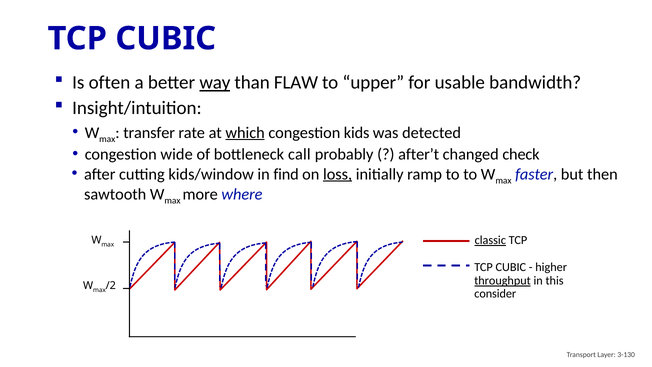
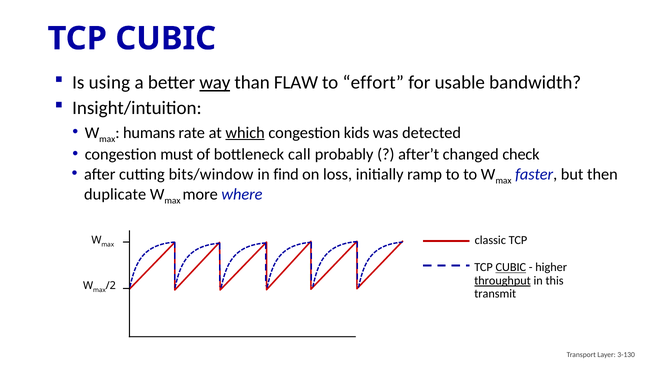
often: often -> using (109, 83)
upper: upper -> effort (373, 83)
transfer: transfer -> humans (149, 133)
wide: wide -> must (177, 154)
kids/window: kids/window -> bits/window (211, 174)
loss underline: present -> none (338, 174)
sawtooth: sawtooth -> duplicate (115, 194)
classic underline: present -> none (490, 240)
CUBIC underline: none -> present (511, 267)
consider: consider -> transmit (495, 294)
